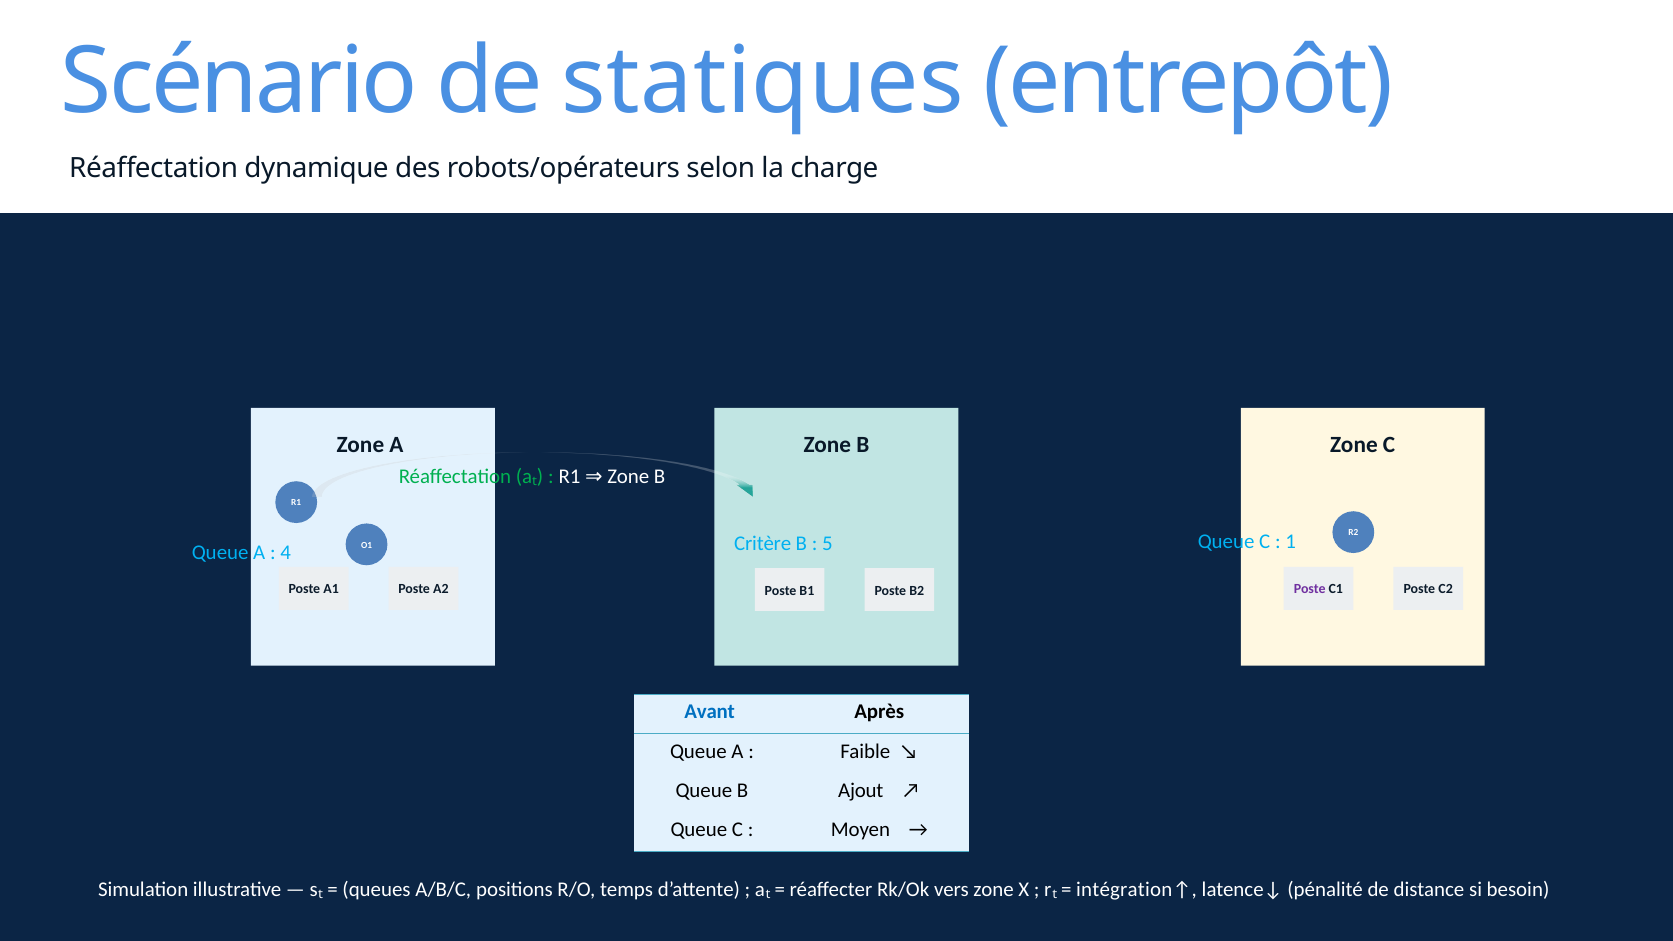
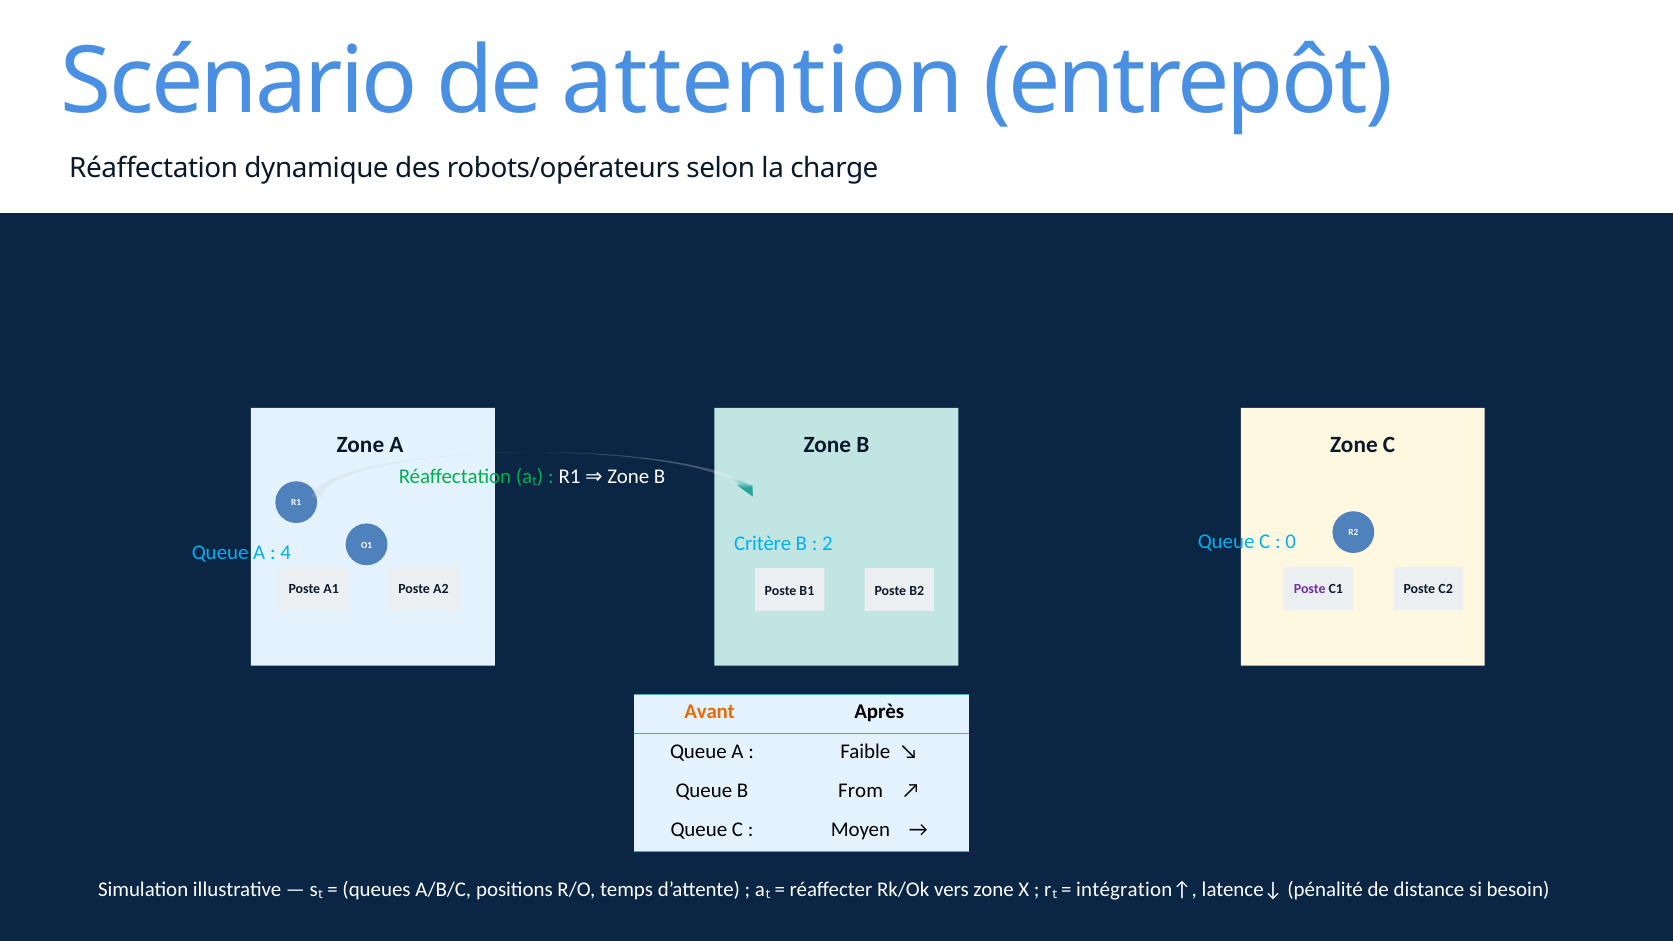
statiques: statiques -> attention (763, 82)
5: 5 -> 2 (827, 543)
1: 1 -> 0 (1291, 542)
Avant colour: blue -> orange (710, 712)
Ajout: Ajout -> From (861, 790)
